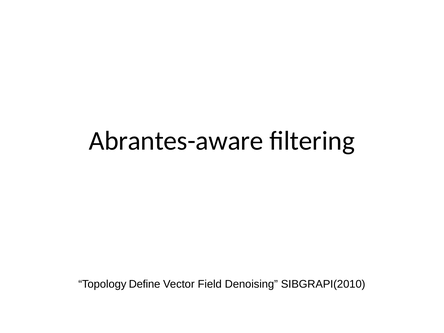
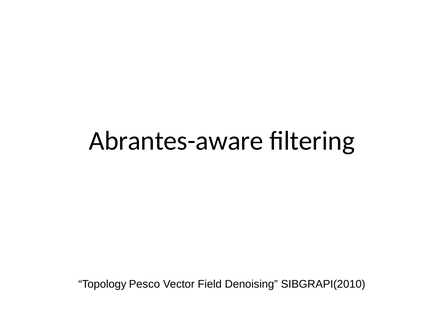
Define: Define -> Pesco (144, 284)
